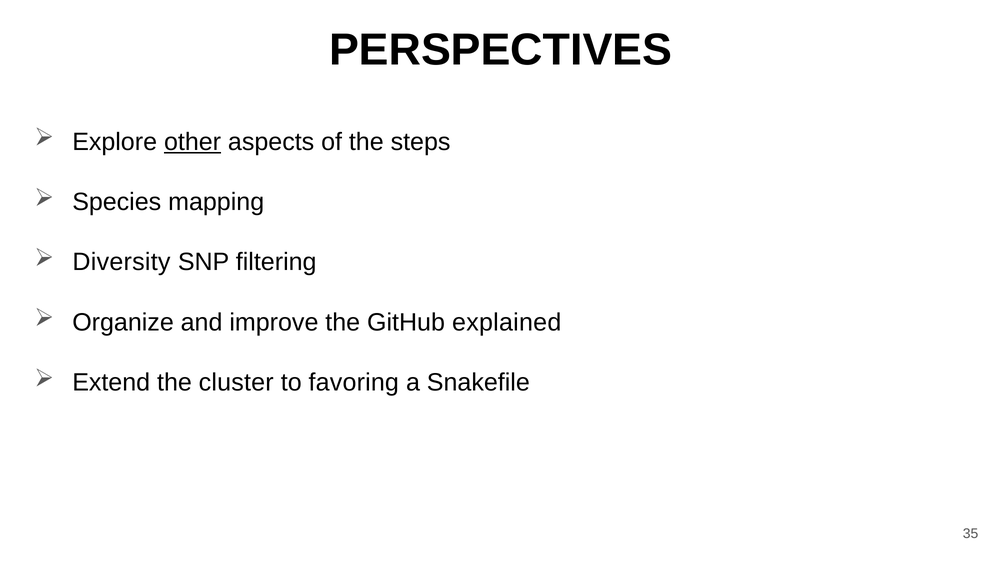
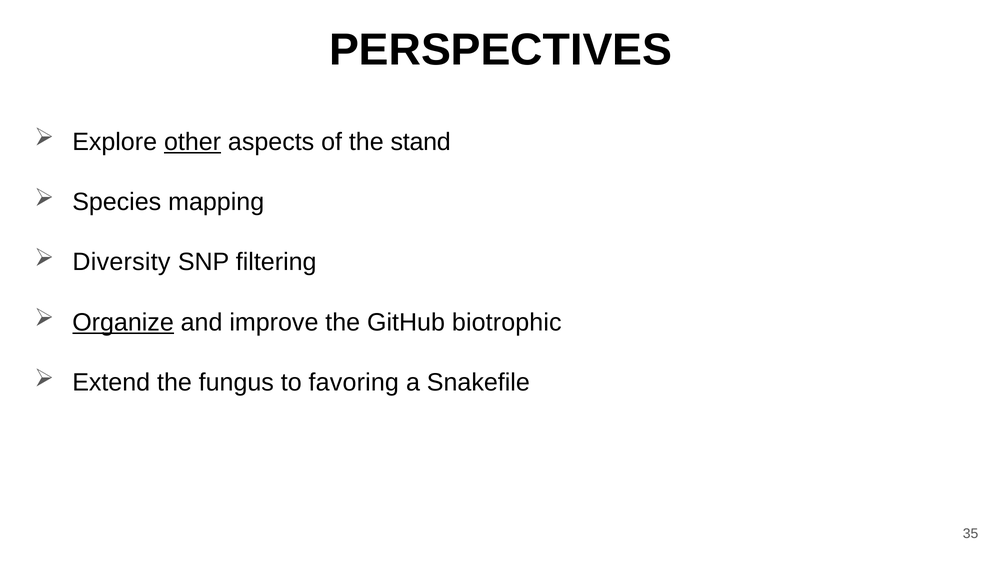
steps: steps -> stand (421, 142)
Organize underline: none -> present (123, 322)
explained: explained -> biotrophic (507, 322)
cluster: cluster -> fungus (236, 382)
